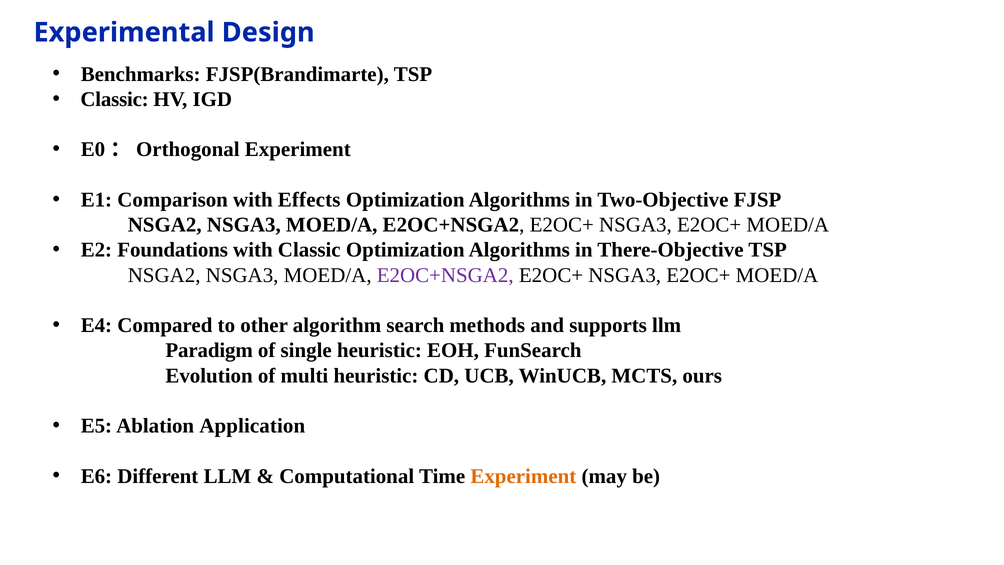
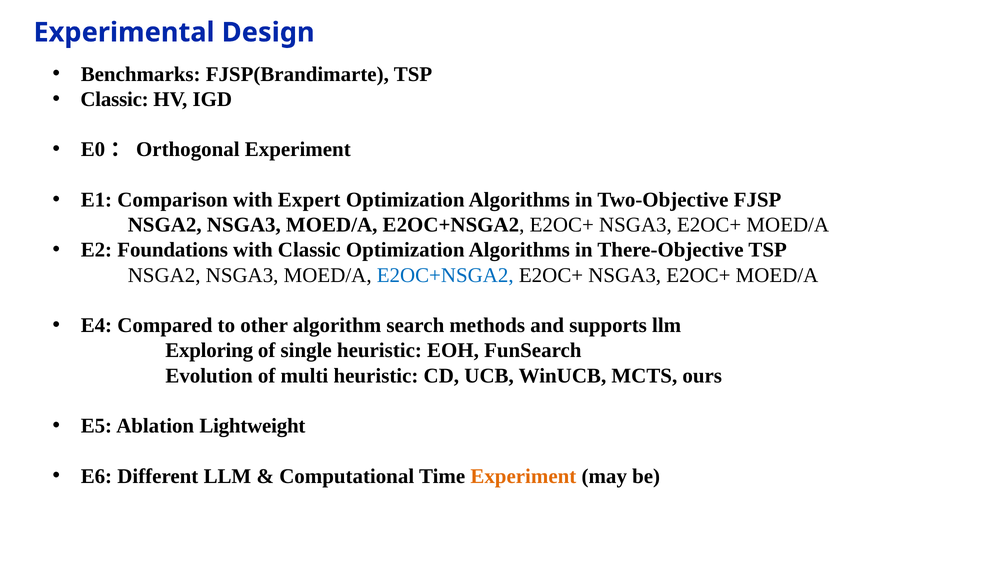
Effects: Effects -> Expert (309, 200)
E2OC+NSGA2 colour: purple -> blue (445, 275)
Paradigm: Paradigm -> Exploring (209, 350)
Application: Application -> Lightweight (252, 426)
